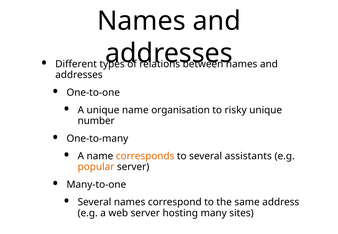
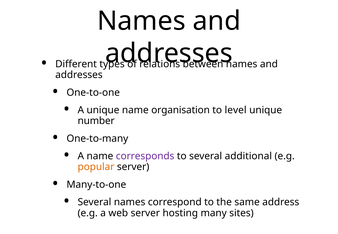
risky: risky -> level (236, 110)
corresponds colour: orange -> purple (145, 156)
assistants: assistants -> additional (248, 156)
